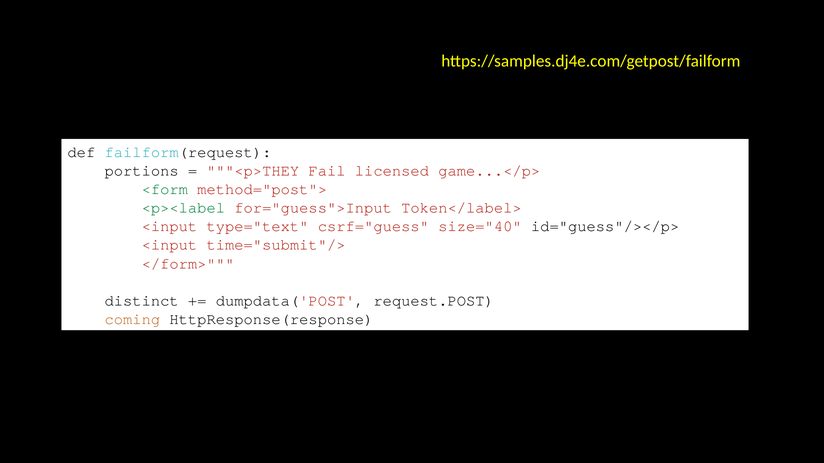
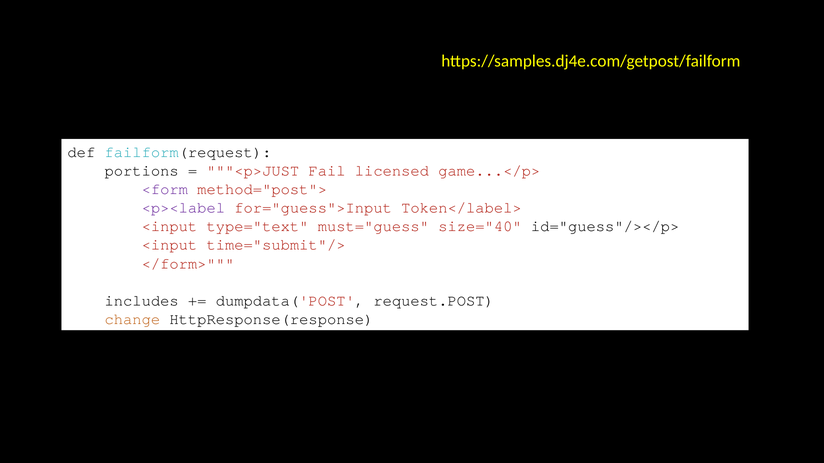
<p>THEY: <p>THEY -> <p>JUST (253, 171)
<form colour: green -> purple (165, 190)
<p><label colour: green -> purple (183, 208)
csrf="guess: csrf="guess -> must="guess (373, 227)
distinct: distinct -> includes (142, 301)
coming: coming -> change (132, 319)
